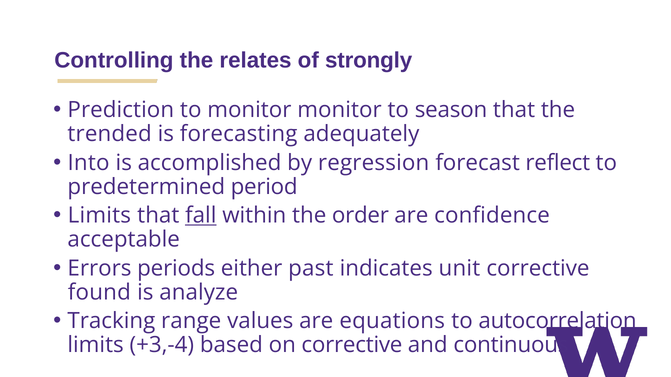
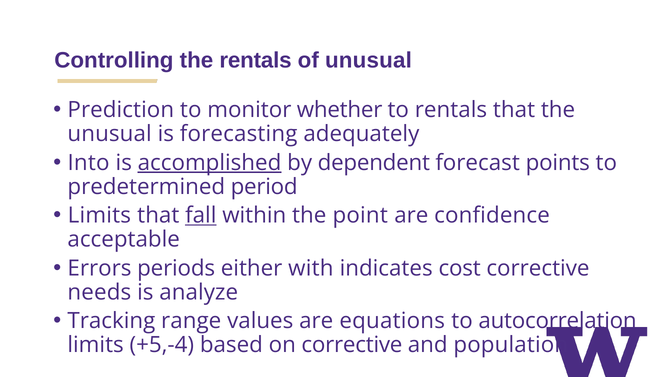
the relates: relates -> rentals (256, 61)
of strongly: strongly -> unusual (368, 61)
monitor monitor: monitor -> whether (340, 110)
to season: season -> rentals (451, 110)
trended: trended -> unusual (110, 134)
accomplished underline: none -> present (210, 163)
regression: regression -> dependent (374, 163)
reflect: reflect -> points (558, 163)
order: order -> point (360, 216)
past: past -> with (311, 268)
unit: unit -> cost (460, 268)
found: found -> needs (99, 293)
+3,-4: +3,-4 -> +5,-4 (162, 345)
continuous: continuous -> population (511, 345)
